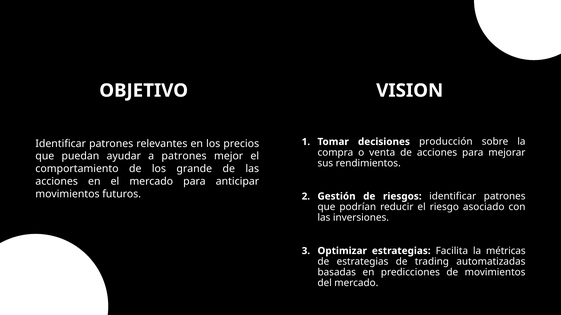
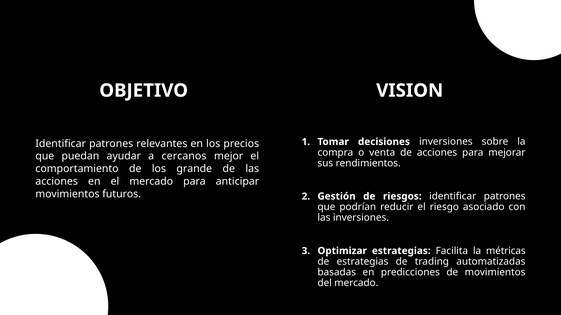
decisiones producción: producción -> inversiones (446, 142)
a patrones: patrones -> cercanos (184, 156)
